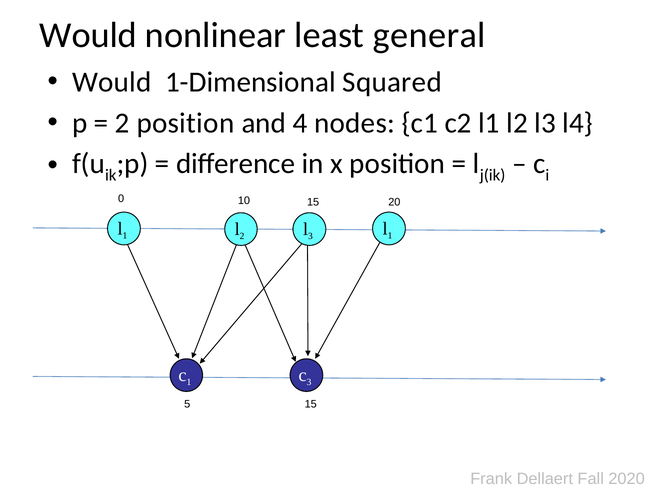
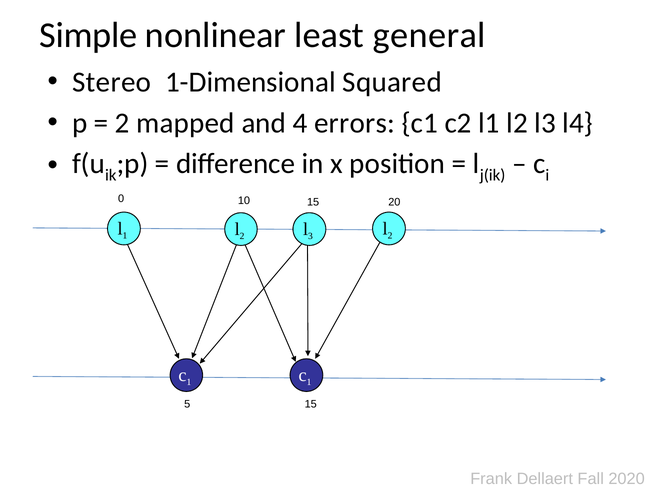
Would: Would -> Simple (88, 35)
Would: Would -> Stereo (112, 82)
2 position: position -> mapped (186, 123)
nodes: nodes -> errors (355, 123)
1: 1 -> 2 (390, 236)
3: 3 -> 1 (309, 382)
